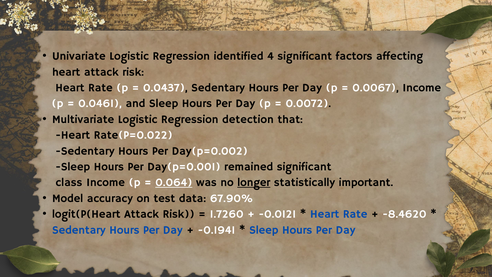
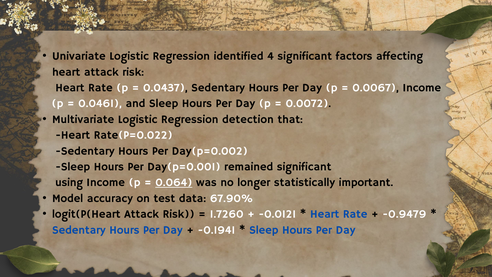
class: class -> using (69, 182)
longer underline: present -> none (254, 182)
-8.4620: -8.4620 -> -0.9479 (404, 214)
